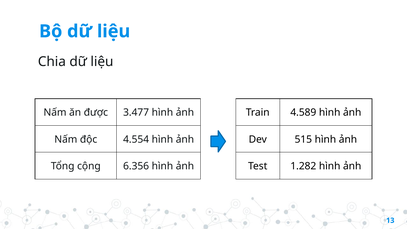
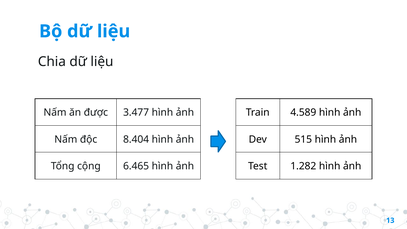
4.554: 4.554 -> 8.404 (136, 139)
6.356: 6.356 -> 6.465 (136, 166)
